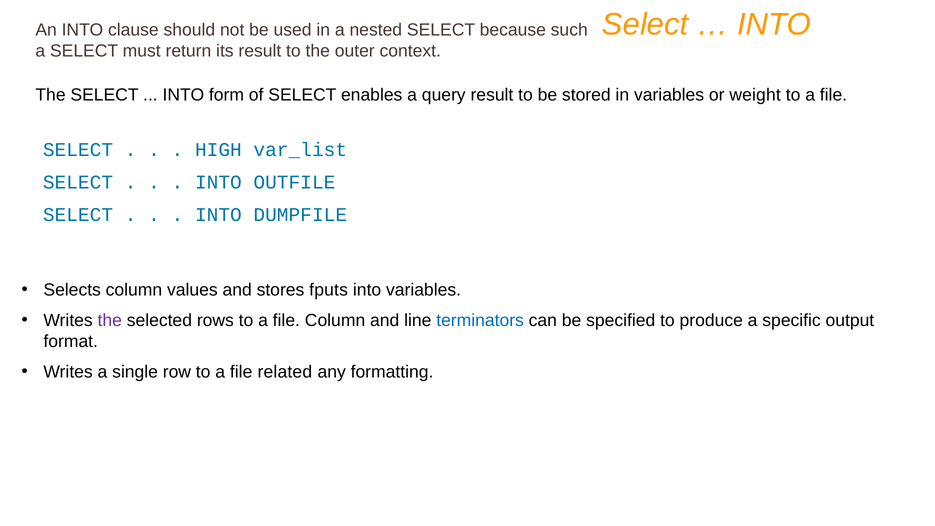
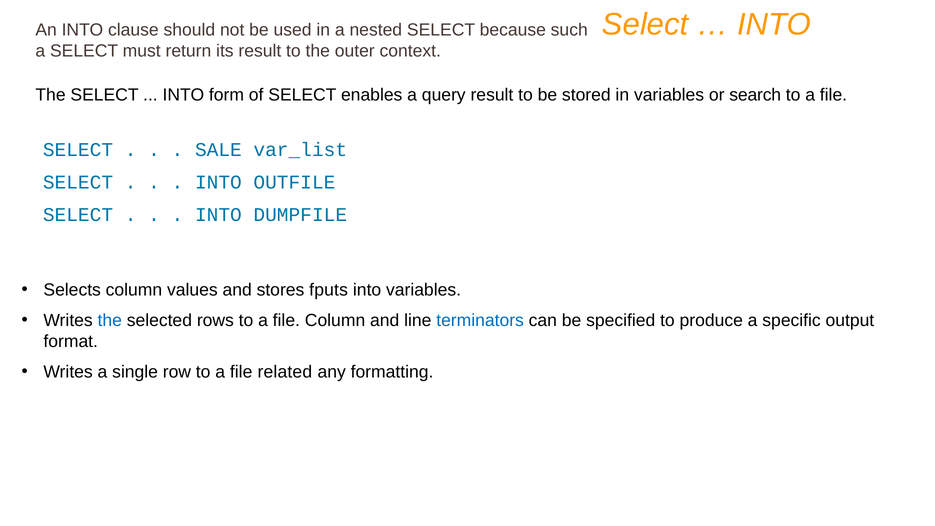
weight: weight -> search (755, 95)
HIGH: HIGH -> SALE (218, 150)
the colour: purple -> blue (110, 320)
